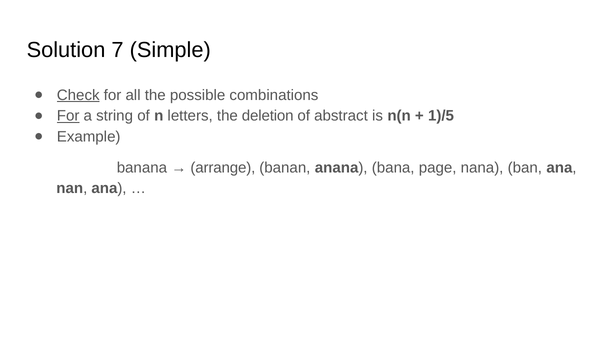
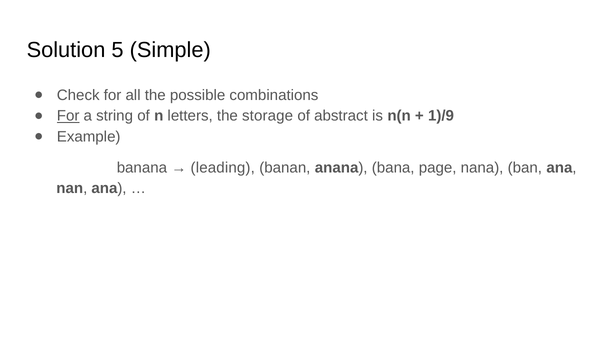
7: 7 -> 5 (118, 50)
Check underline: present -> none (78, 95)
deletion: deletion -> storage (268, 116)
1)/5: 1)/5 -> 1)/9 (441, 116)
arrange: arrange -> leading (223, 168)
